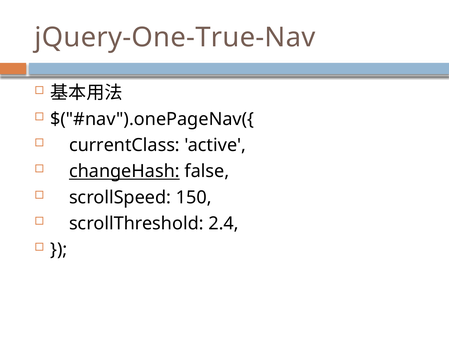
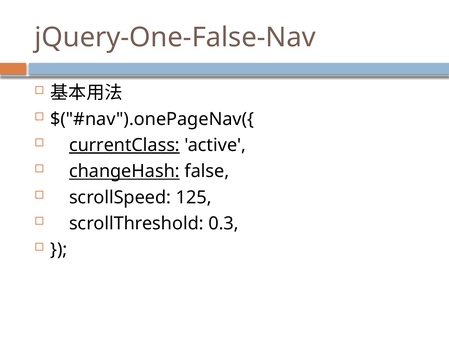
jQuery-One-True-Nav: jQuery-One-True-Nav -> jQuery-One-False-Nav (175, 37)
currentClass underline: none -> present (124, 145)
150: 150 -> 125 (194, 197)
2.4: 2.4 -> 0.3 (224, 223)
